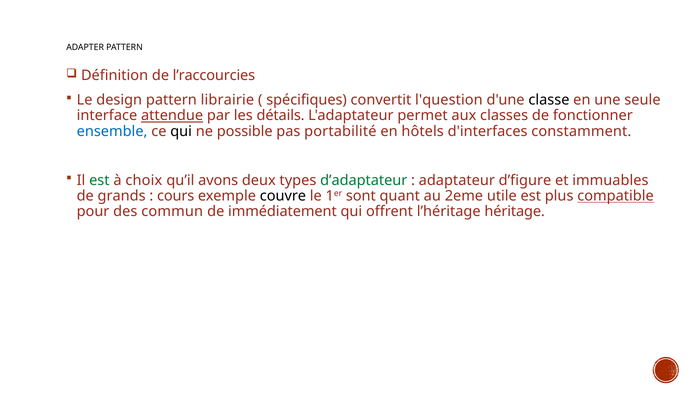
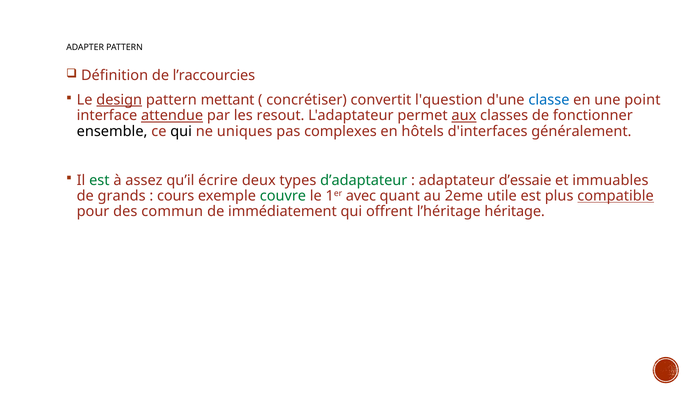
design underline: none -> present (119, 100)
librairie: librairie -> mettant (228, 100)
spécifiques: spécifiques -> concrétiser (307, 100)
classe colour: black -> blue (549, 100)
seule: seule -> point (642, 100)
détails: détails -> resout (281, 116)
aux underline: none -> present (464, 116)
ensemble colour: blue -> black (112, 131)
possible: possible -> uniques (245, 131)
portabilité: portabilité -> complexes (340, 131)
constamment: constamment -> généralement (581, 131)
choix: choix -> assez (144, 180)
avons: avons -> écrire (218, 180)
d’figure: d’figure -> d’essaie (525, 180)
couvre colour: black -> green (283, 196)
sont: sont -> avec (361, 196)
